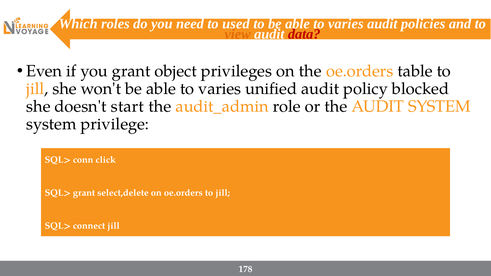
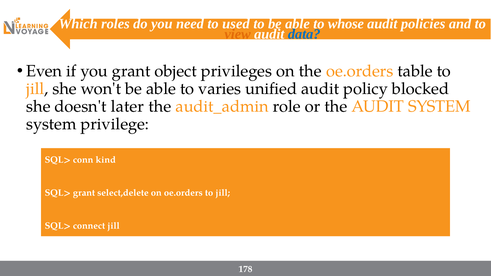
varies: varies -> whose (346, 24)
data colour: red -> blue (304, 34)
start: start -> later (127, 107)
click: click -> kind (106, 160)
